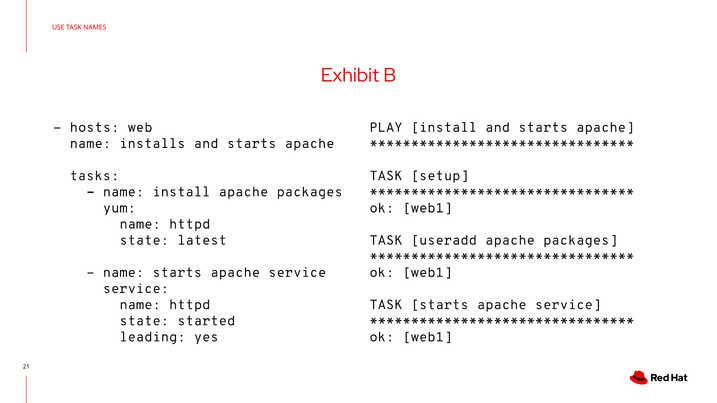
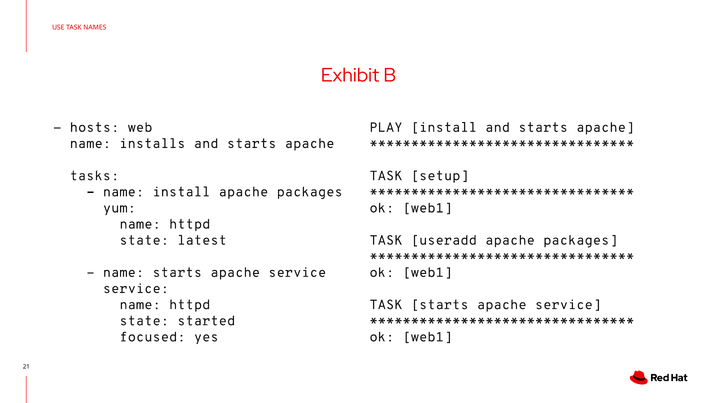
leading: leading -> focused (153, 337)
